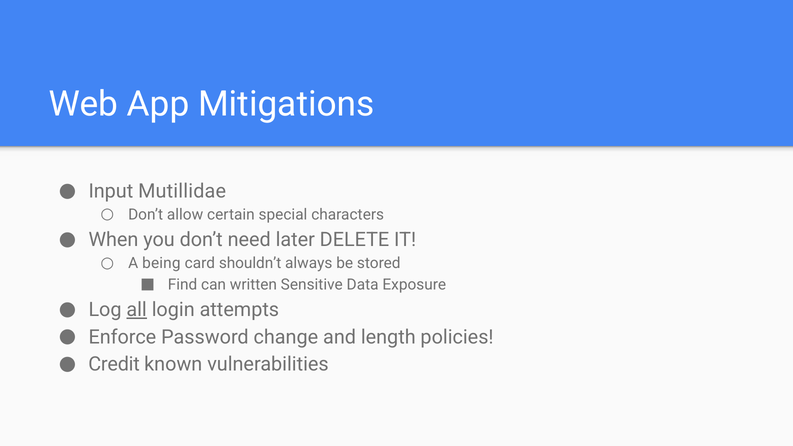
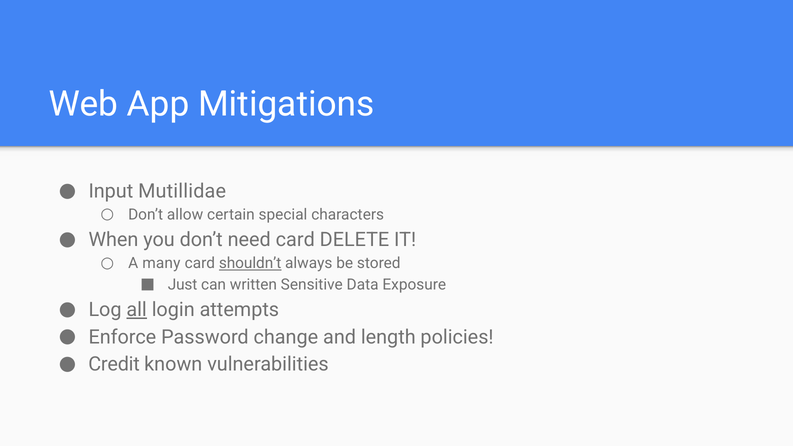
need later: later -> card (295, 240)
being: being -> many (161, 263)
shouldn’t underline: none -> present (250, 263)
Find: Find -> Just (183, 285)
